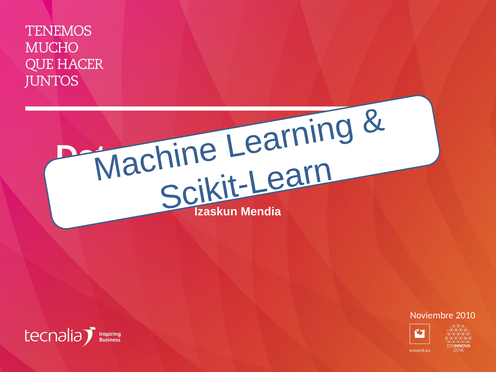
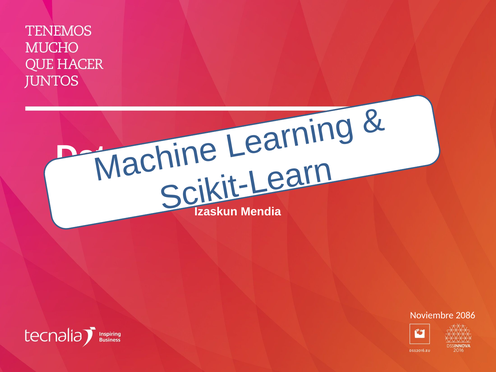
2010: 2010 -> 2086 (466, 315)
